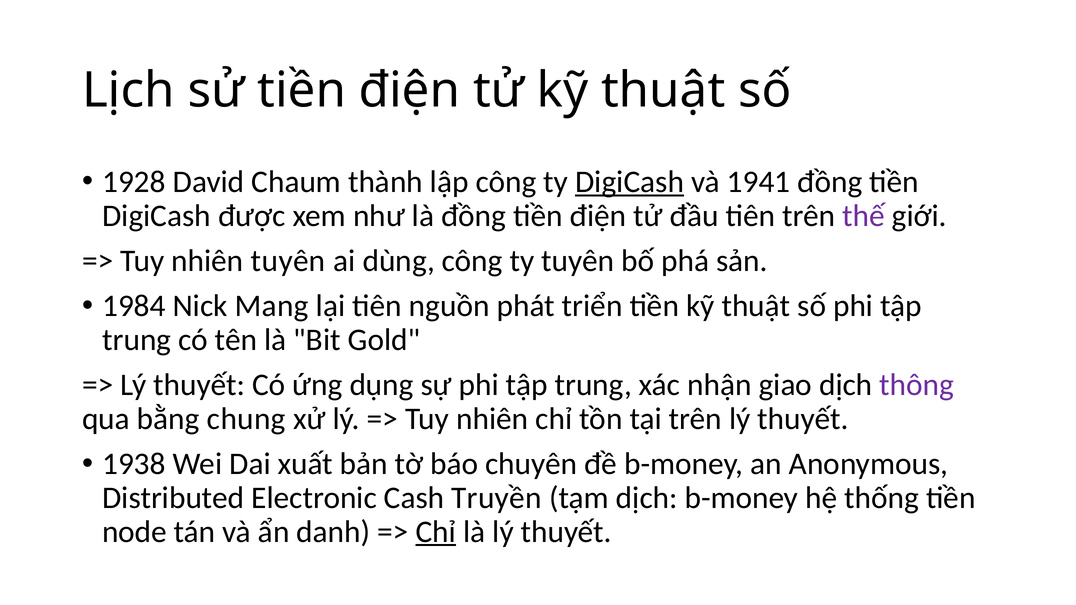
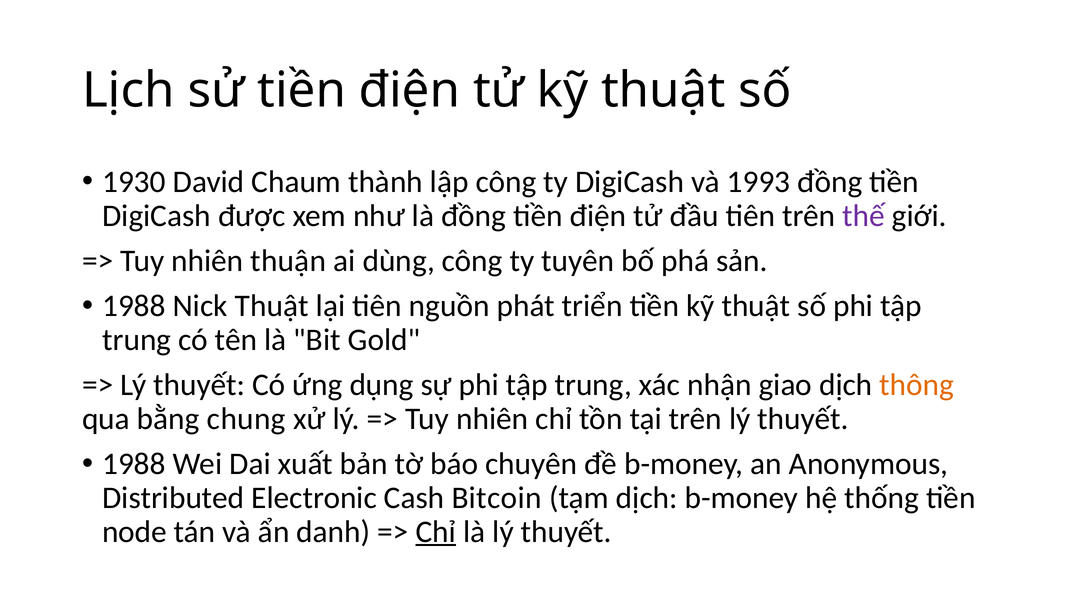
1928: 1928 -> 1930 (134, 182)
DigiCash underline: present -> none (630, 182)
1941: 1941 -> 1993 (759, 182)
nhiên tuyên: tuyên -> thuận (288, 261)
1984: 1984 -> 1988 (134, 306)
Nick Mang: Mang -> Thuật (272, 306)
thông colour: purple -> orange (917, 385)
1938: 1938 -> 1988 (134, 464)
Truyền: Truyền -> Bitcoin (497, 498)
